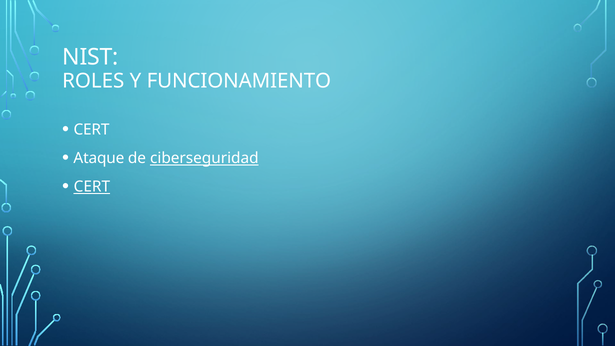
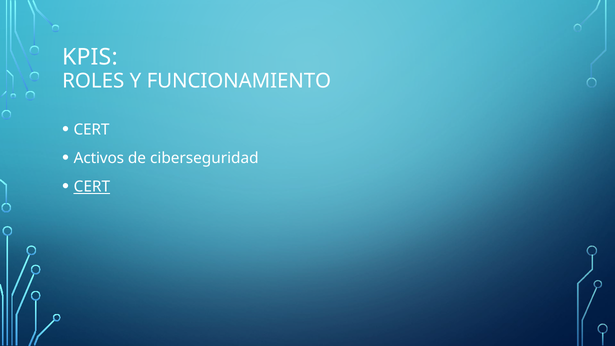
NIST: NIST -> KPIS (90, 57)
Ataque: Ataque -> Activos (99, 158)
ciberseguridad underline: present -> none (204, 158)
